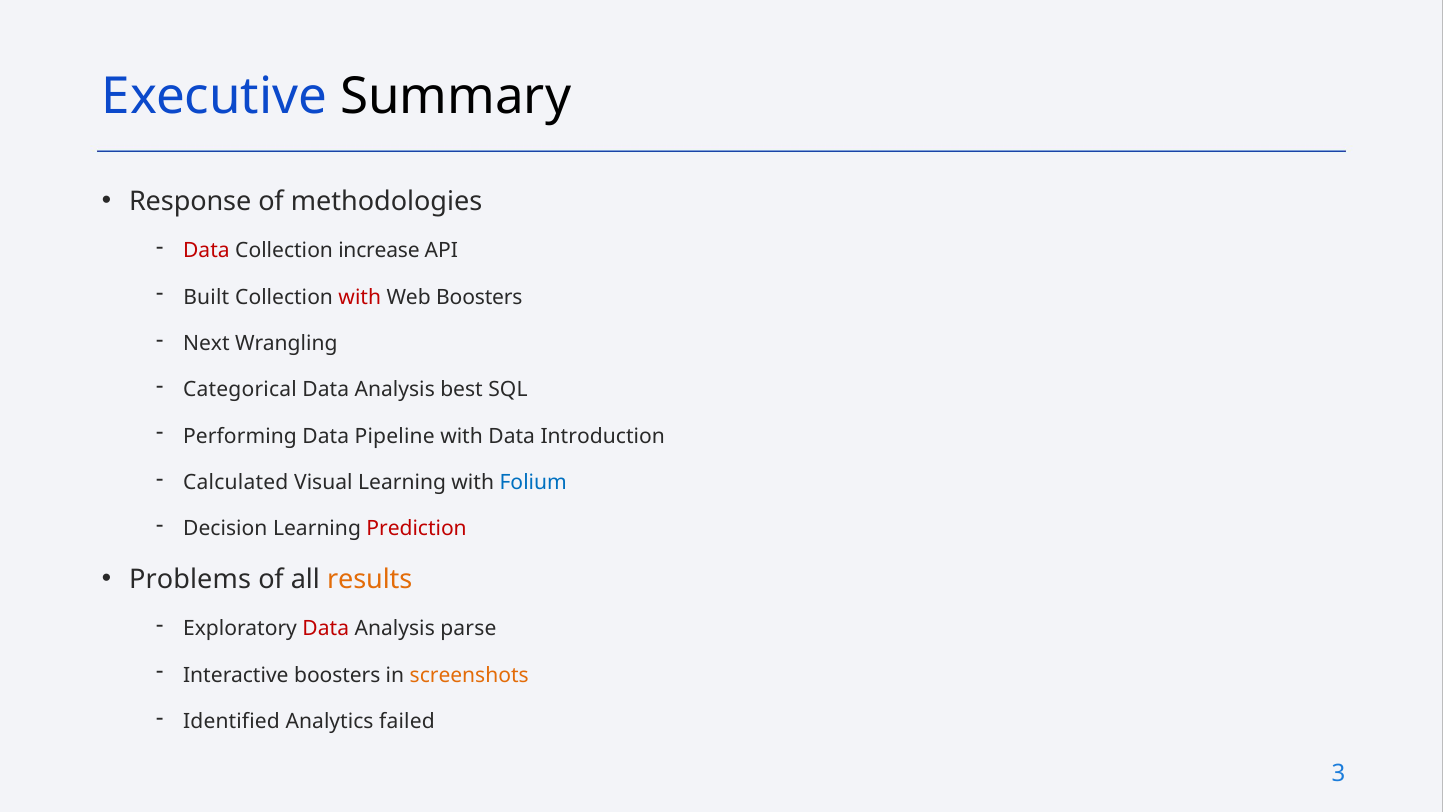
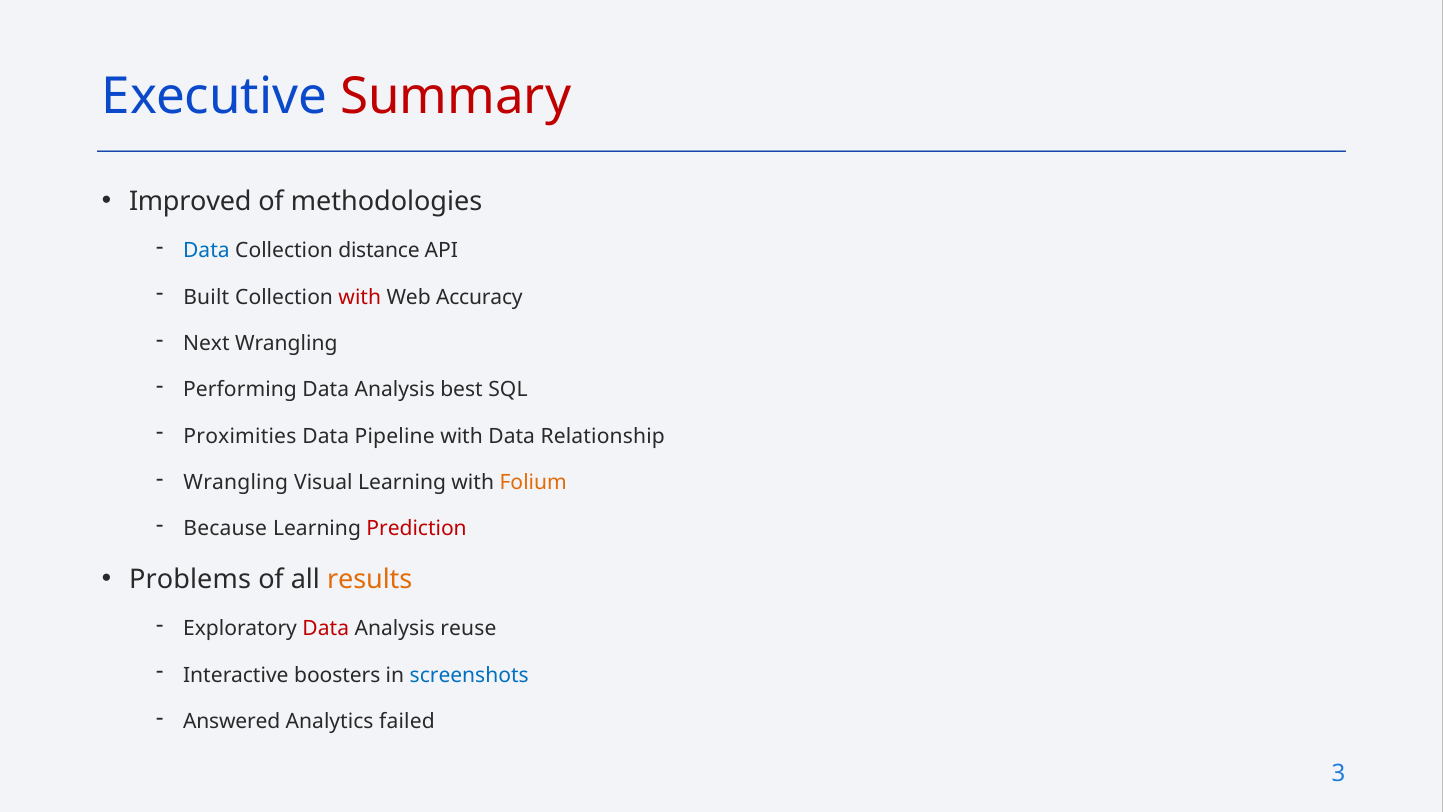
Summary colour: black -> red (456, 96)
Response: Response -> Improved (190, 201)
Data colour: red -> blue (206, 251)
increase: increase -> distance (379, 251)
Web Boosters: Boosters -> Accuracy (479, 297)
Categorical: Categorical -> Performing (240, 390)
Performing: Performing -> Proximities (240, 436)
Introduction: Introduction -> Relationship (603, 436)
Calculated: Calculated -> Wrangling (236, 482)
Folium colour: blue -> orange (533, 482)
Decision: Decision -> Because (225, 529)
parse: parse -> reuse (468, 629)
screenshots colour: orange -> blue (469, 675)
Identified: Identified -> Answered (232, 721)
